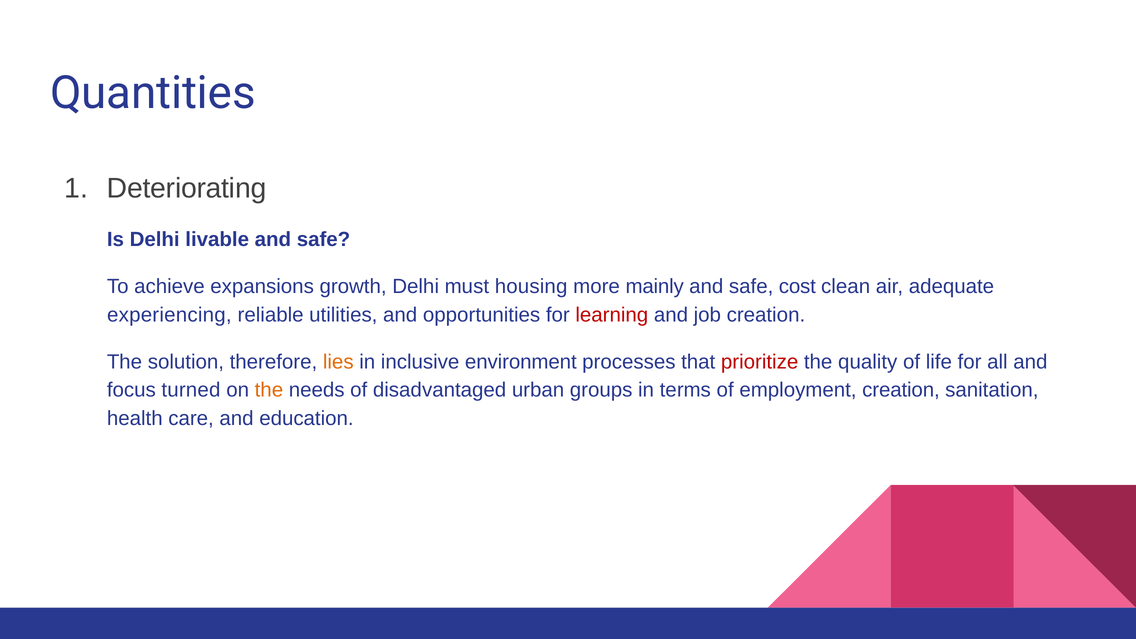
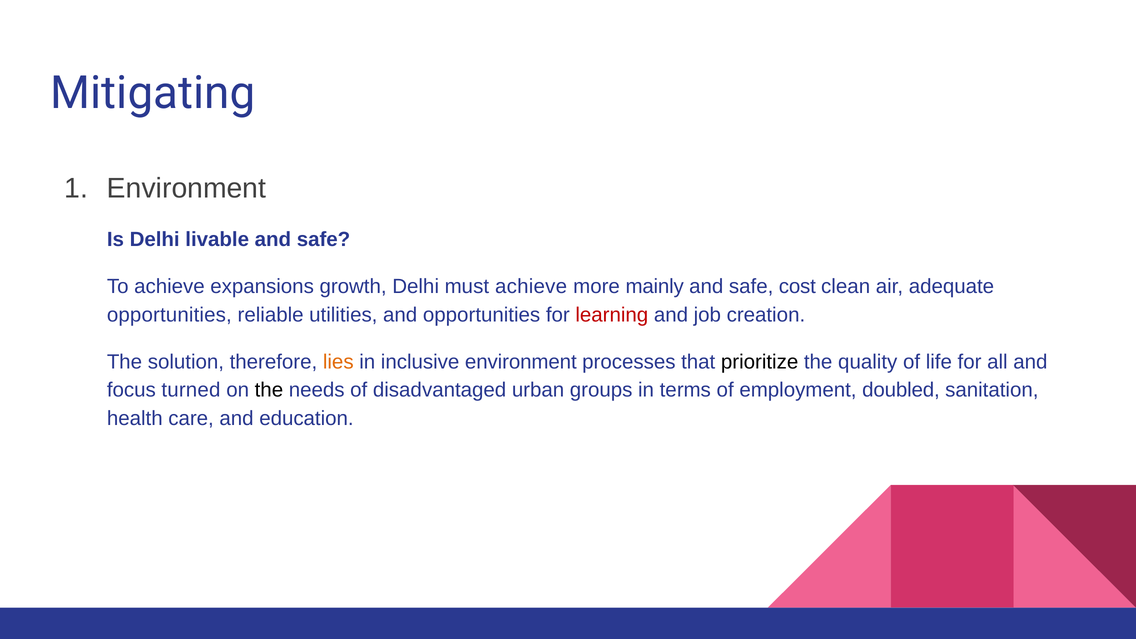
Quantities: Quantities -> Mitigating (153, 93)
Deteriorating: Deteriorating -> Environment (187, 188)
must housing: housing -> achieve (531, 287)
experiencing: experiencing -> opportunities (169, 315)
prioritize colour: red -> black (760, 362)
the colour: orange -> black (269, 390)
employment creation: creation -> doubled (901, 390)
